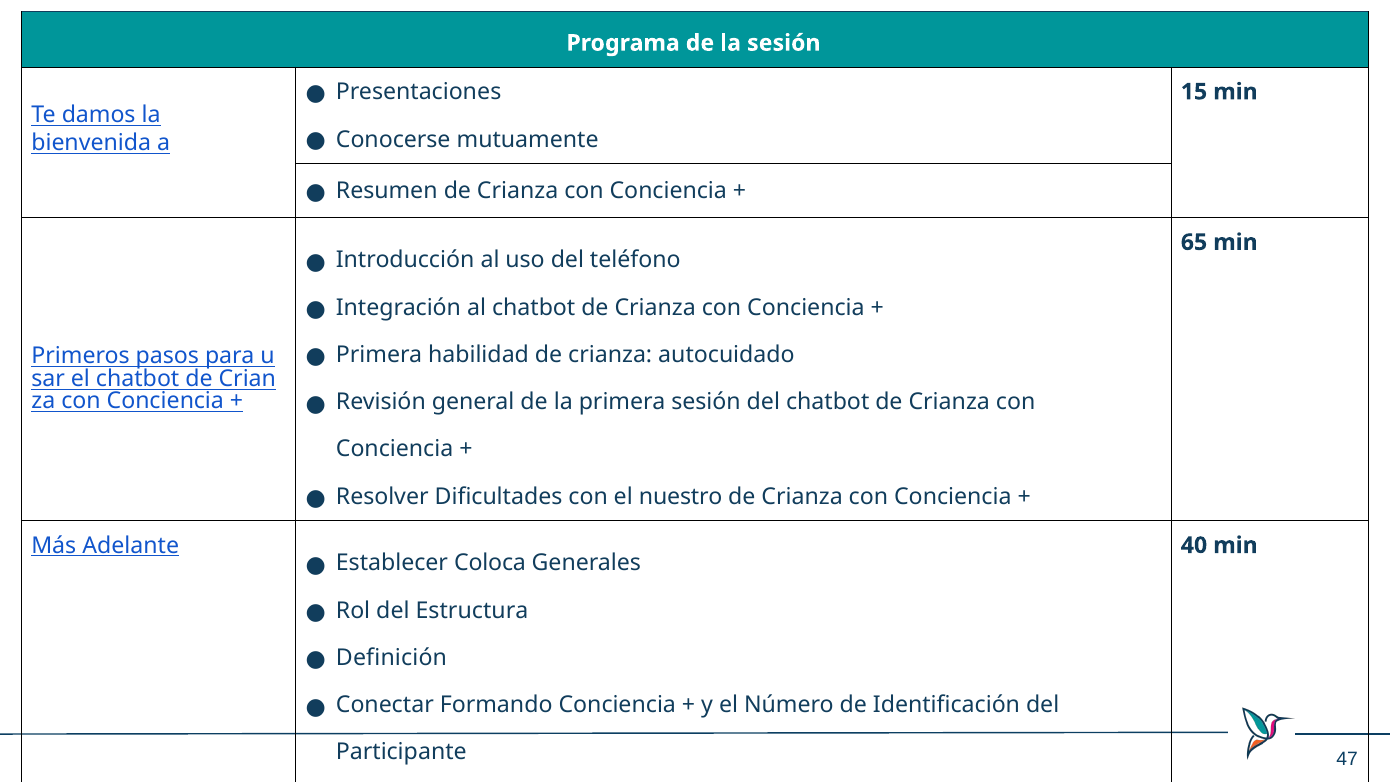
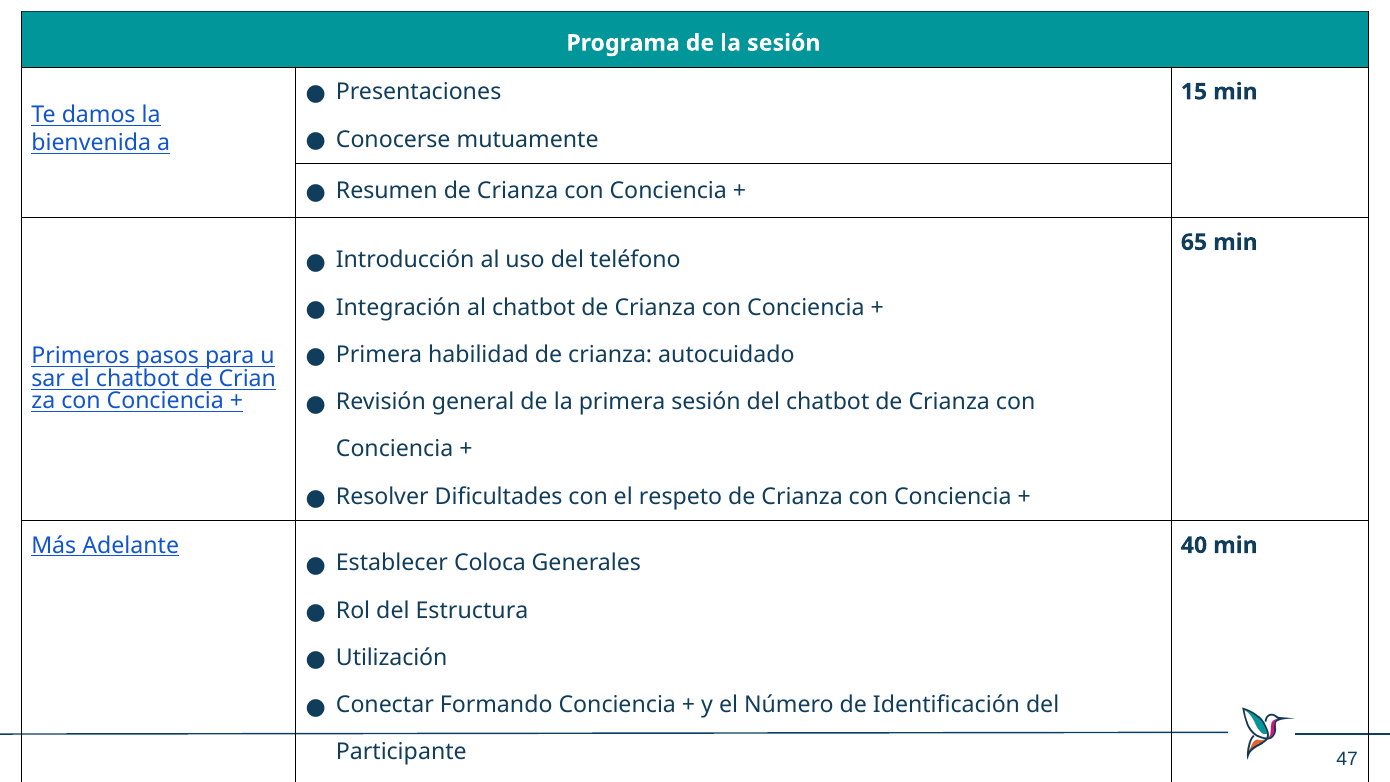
nuestro: nuestro -> respeto (681, 497)
Definición: Definición -> Utilización (392, 658)
